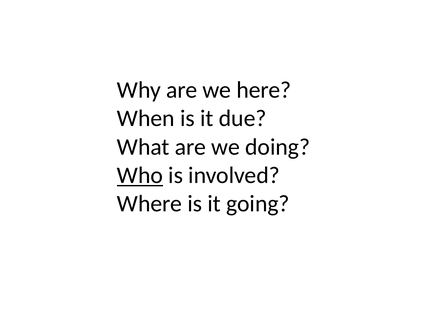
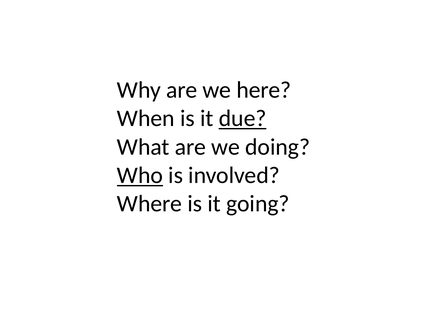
due underline: none -> present (243, 119)
